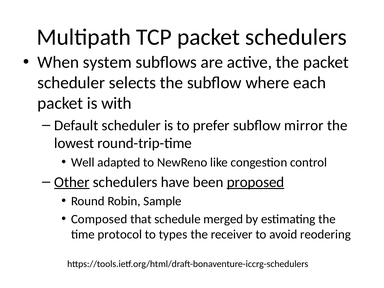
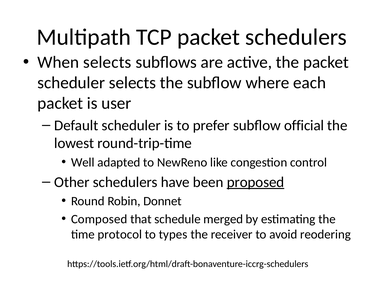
When system: system -> selects (107, 62)
with: with -> user (116, 103)
mirror: mirror -> official (304, 125)
Other underline: present -> none (72, 182)
Sample: Sample -> Donnet (163, 201)
